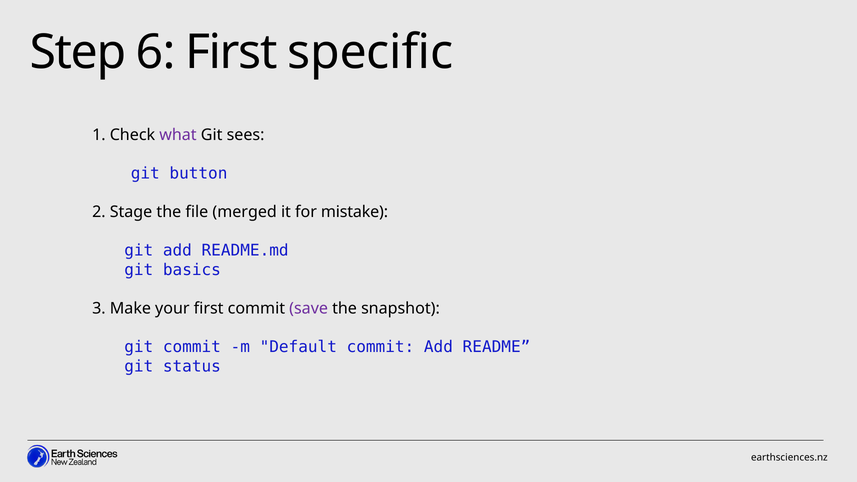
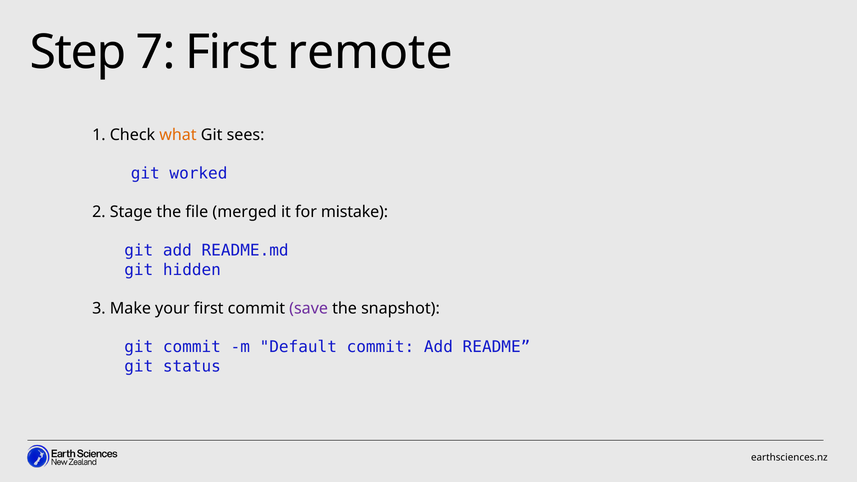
6: 6 -> 7 (156, 52)
specific: specific -> remote (370, 52)
what colour: purple -> orange (178, 135)
button: button -> worked (198, 173)
basics: basics -> hidden (192, 270)
